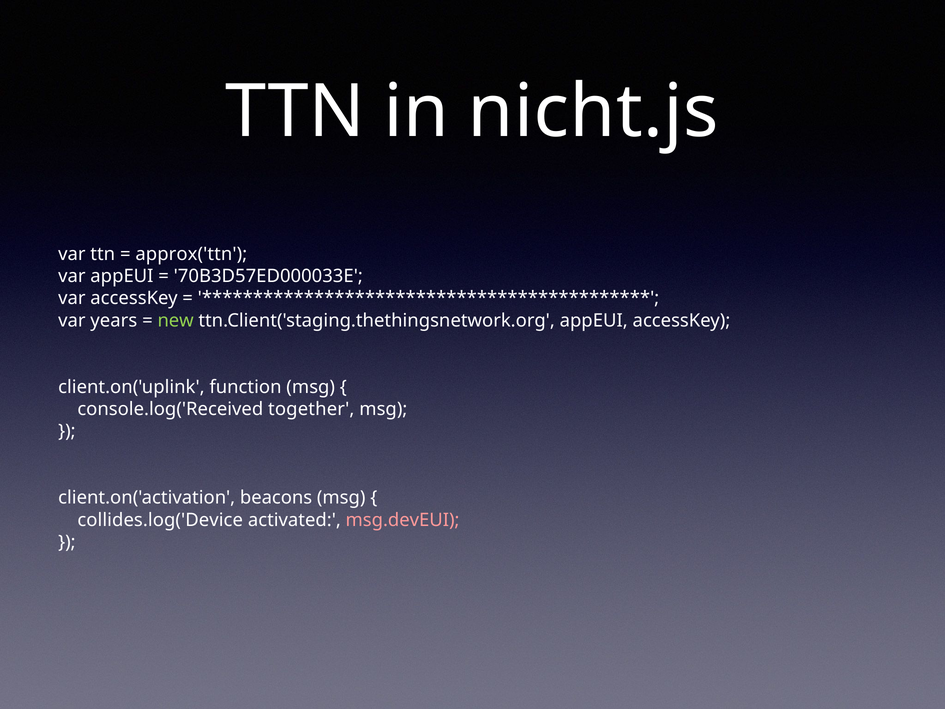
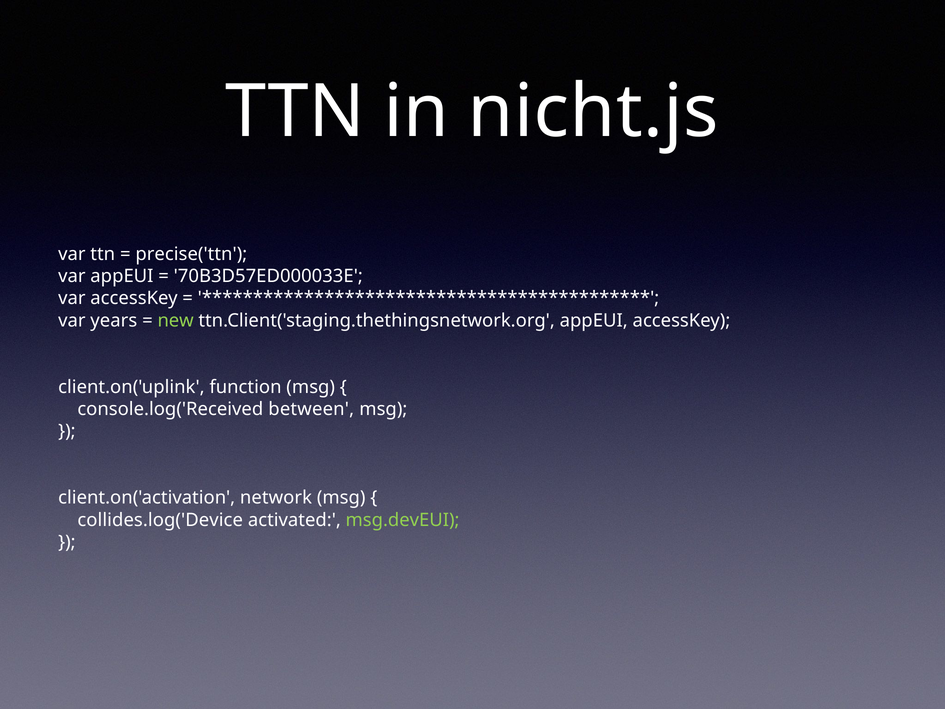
approx('ttn: approx('ttn -> precise('ttn (191, 254)
together: together -> between (311, 409)
beacons: beacons -> network (276, 498)
msg.devEUI colour: pink -> light green (403, 520)
